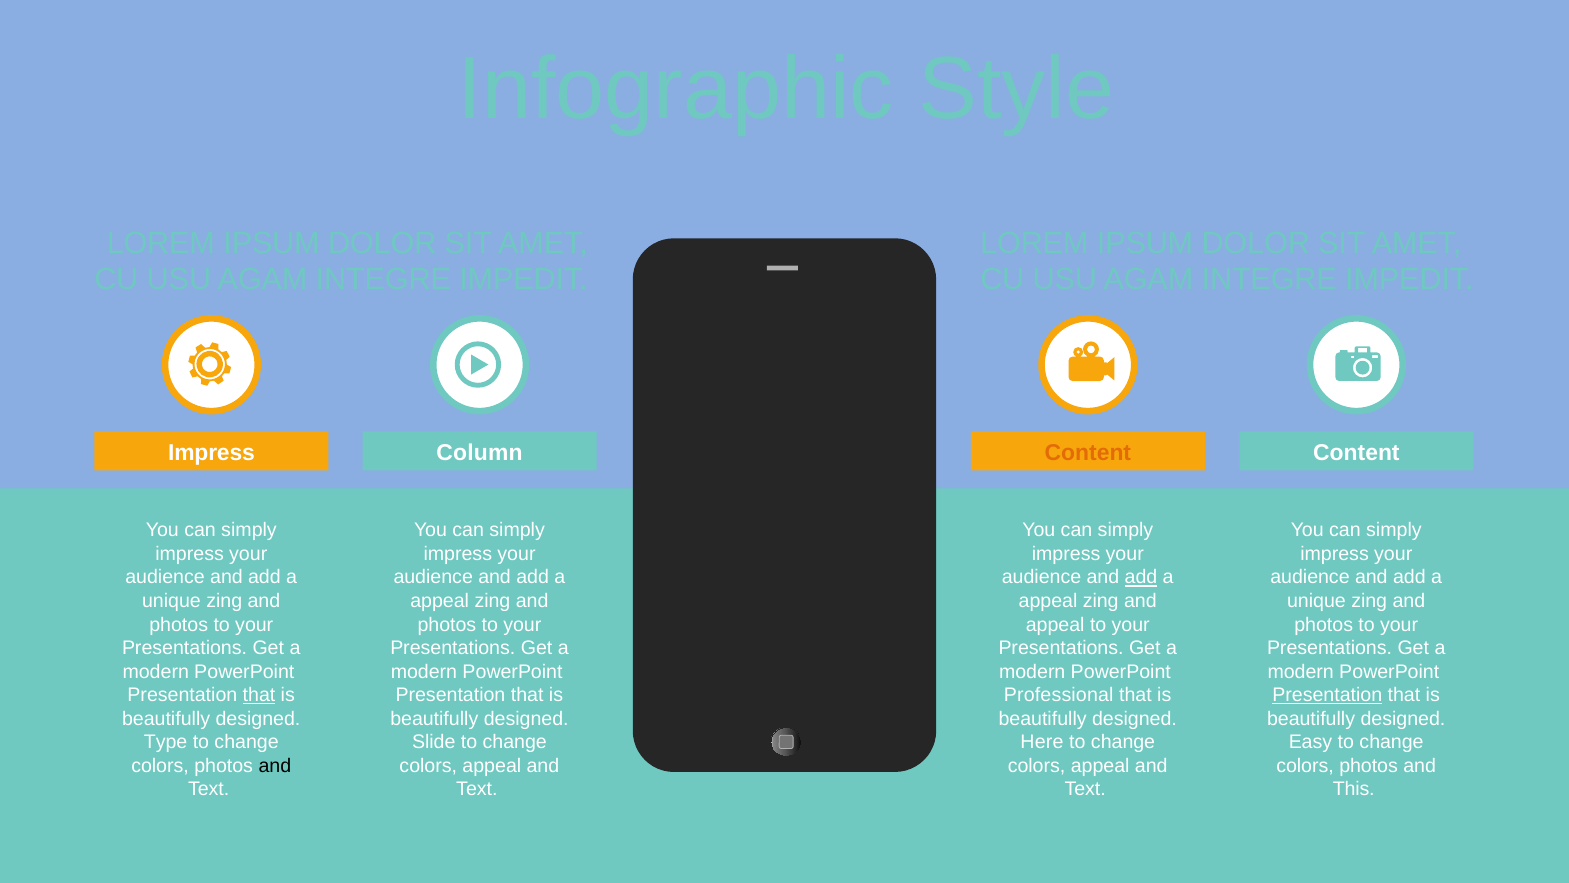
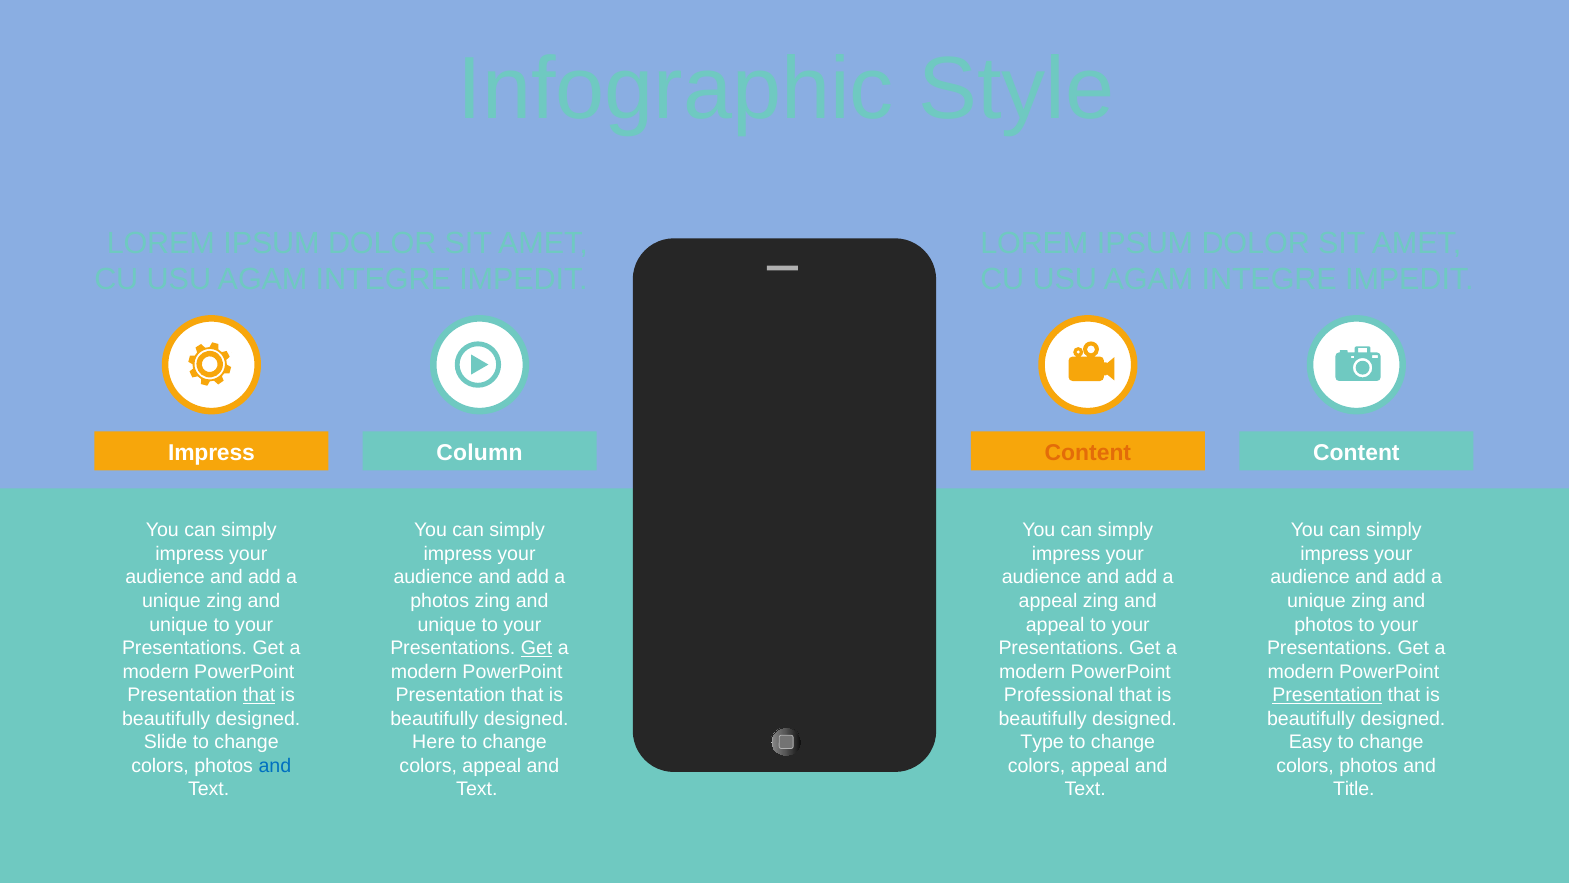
add underline: present -> none (1141, 577)
appeal: appeal -> photos (440, 601)
photos: photos -> unique (179, 624)
photos: photos -> unique (447, 624)
Get underline: none -> present (537, 648)
Type: Type -> Slide (166, 742)
Slide: Slide -> Here (434, 742)
Here: Here -> Type (1042, 742)
and colour: black -> blue (275, 766)
This: This -> Title (1354, 789)
